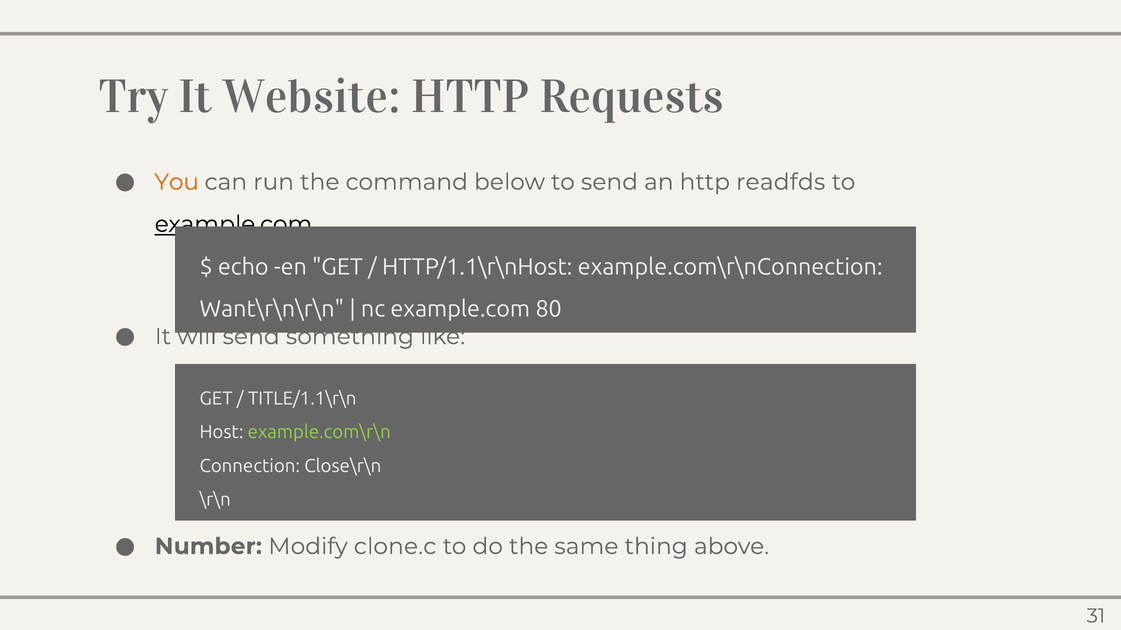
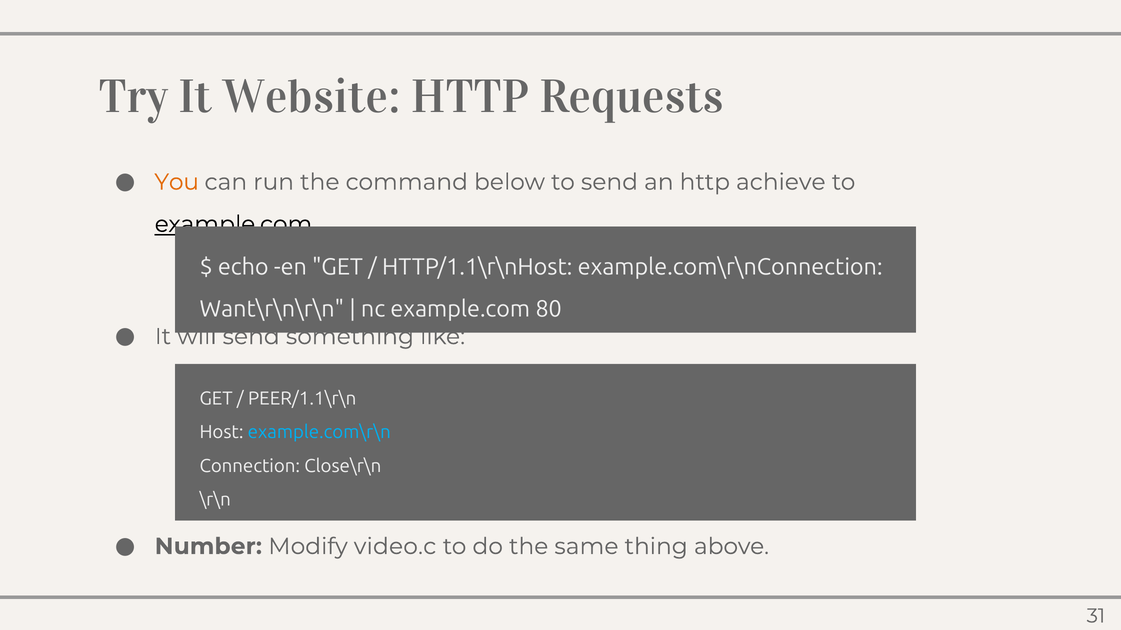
readfds: readfds -> achieve (781, 182)
TITLE/1.1\r\n: TITLE/1.1\r\n -> PEER/1.1\r\n (302, 399)
example.com\r\n colour: light green -> light blue (319, 433)
clone.c: clone.c -> video.c (395, 547)
